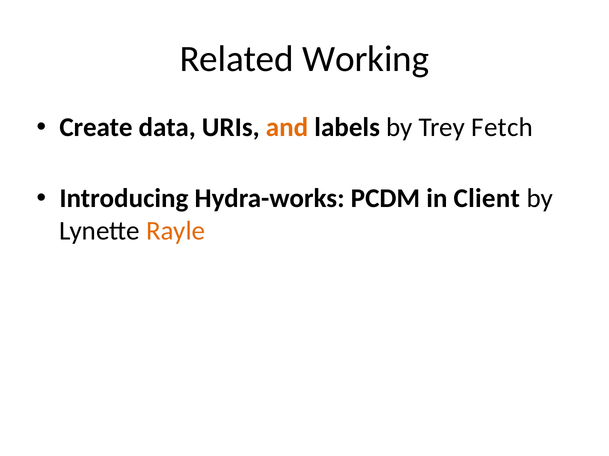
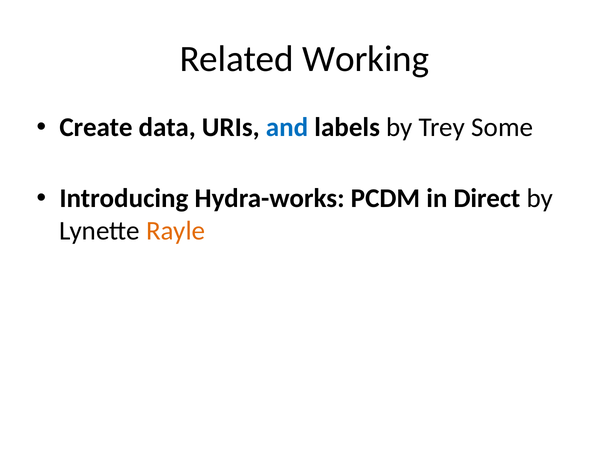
and colour: orange -> blue (287, 128)
Fetch: Fetch -> Some (502, 128)
Client: Client -> Direct (487, 199)
